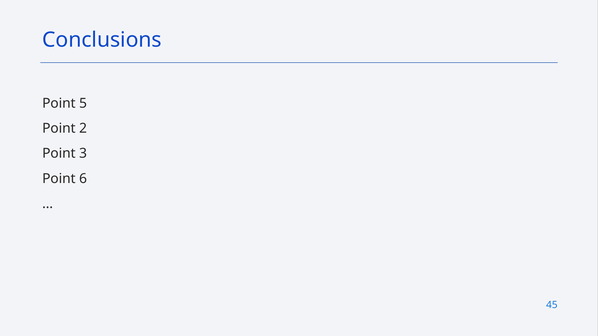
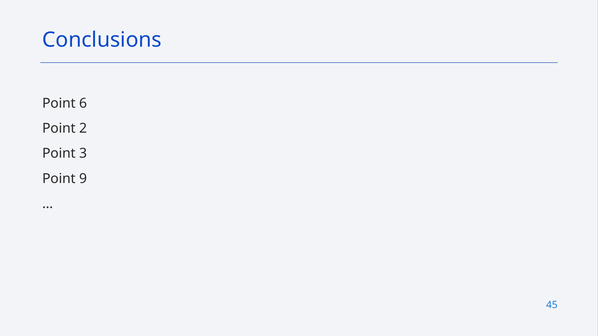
5: 5 -> 6 (83, 103)
6: 6 -> 9 (83, 179)
